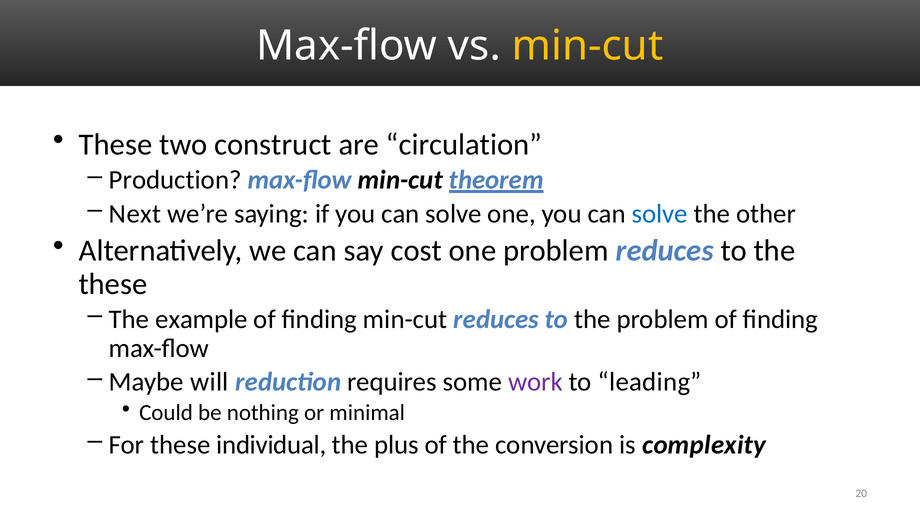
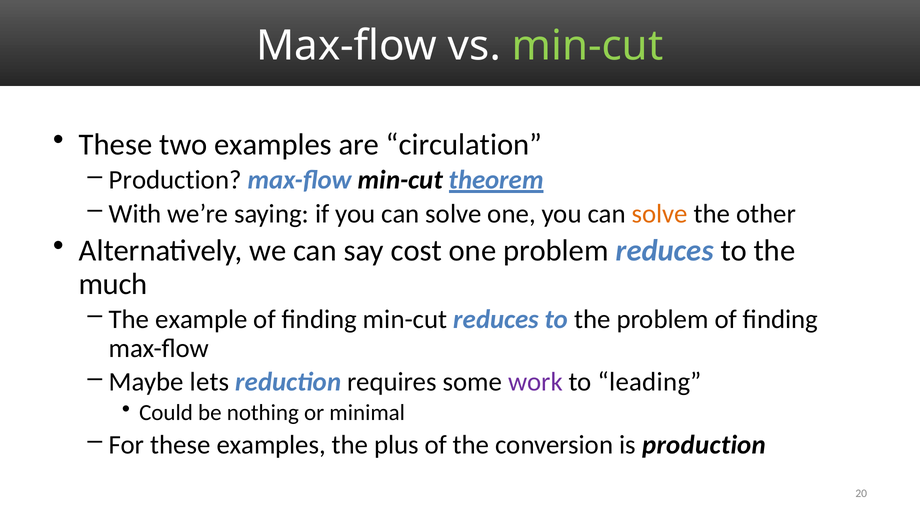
min-cut colour: yellow -> light green (588, 46)
two construct: construct -> examples (273, 145)
Next: Next -> With (135, 214)
solve colour: blue -> orange (660, 214)
these: these -> much (113, 284)
will: will -> lets (209, 382)
these individual: individual -> examples (271, 445)
is complexity: complexity -> production (704, 445)
